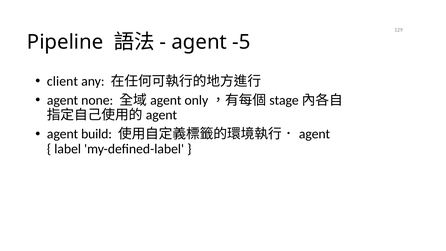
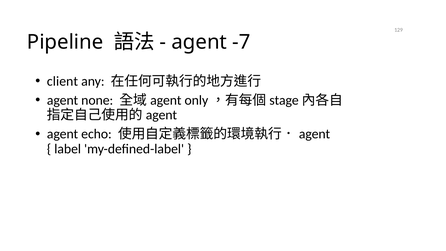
-5: -5 -> -7 (241, 42)
build: build -> echo (96, 134)
